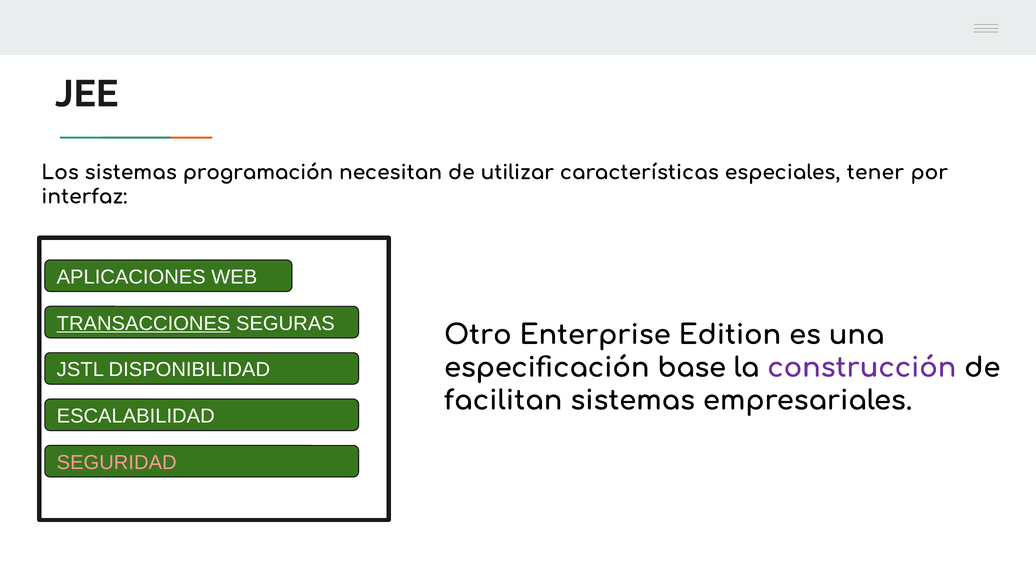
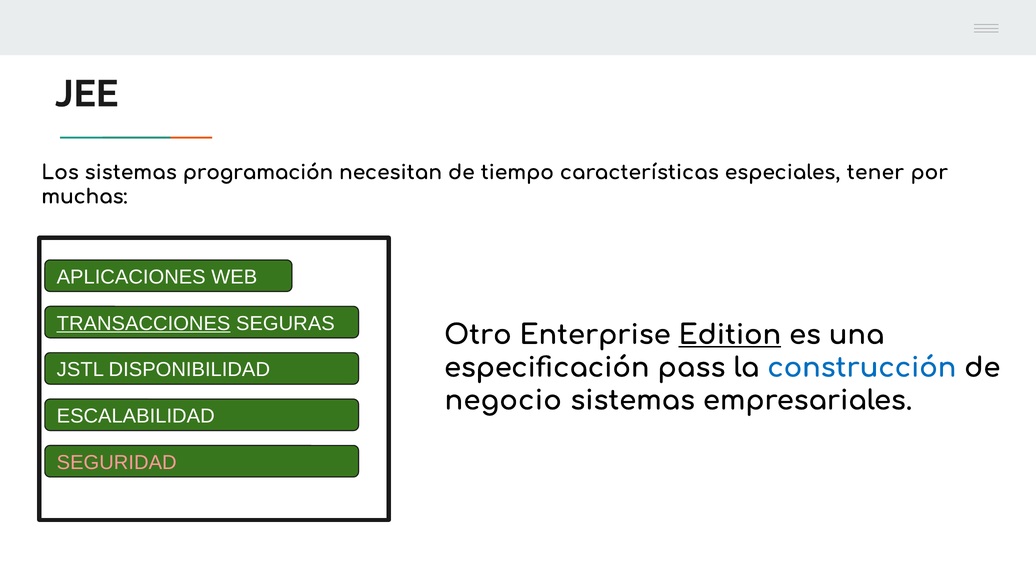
utilizar: utilizar -> tiempo (517, 172)
interfaz: interfaz -> muchas (84, 197)
Edition underline: none -> present (730, 335)
base: base -> pass (691, 368)
construcción colour: purple -> blue (862, 368)
facilitan: facilitan -> negocio (503, 400)
